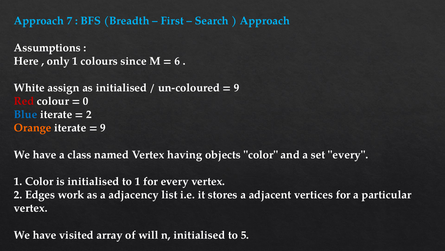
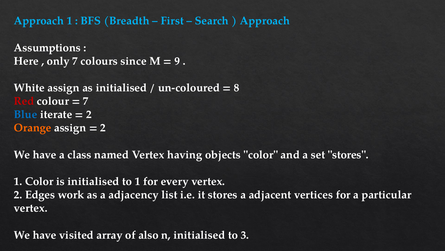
Approach 7: 7 -> 1 (69, 21)
only 1: 1 -> 7 (75, 61)
6: 6 -> 9 (177, 61)
9: 9 -> 8 (237, 88)
0: 0 -> 7 (86, 101)
Orange iterate: iterate -> assign (70, 128)
9: 9 -> 2 (103, 128)
set every: every -> stores (348, 154)
will: will -> also (149, 234)
5: 5 -> 3 (245, 234)
